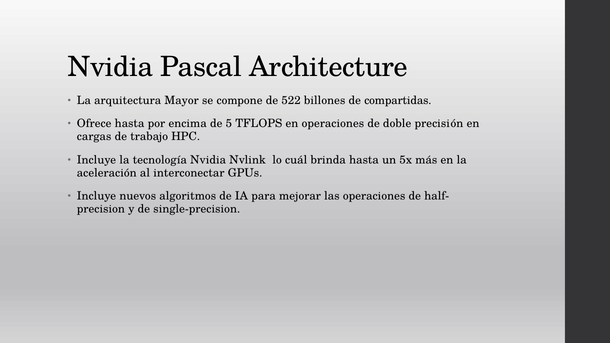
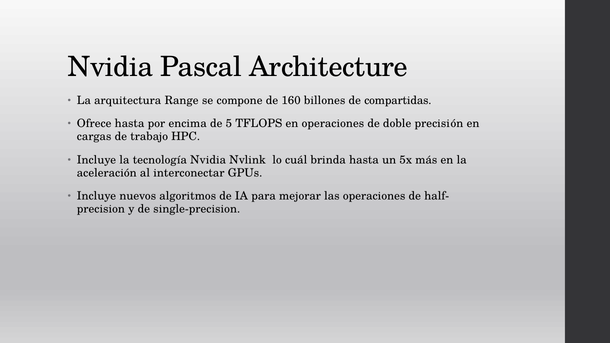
Mayor: Mayor -> Range (182, 100)
522: 522 -> 160 (291, 100)
